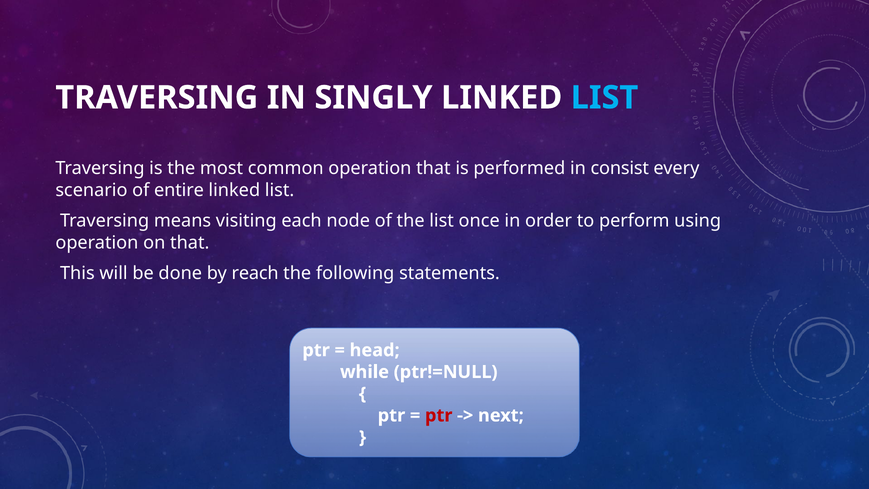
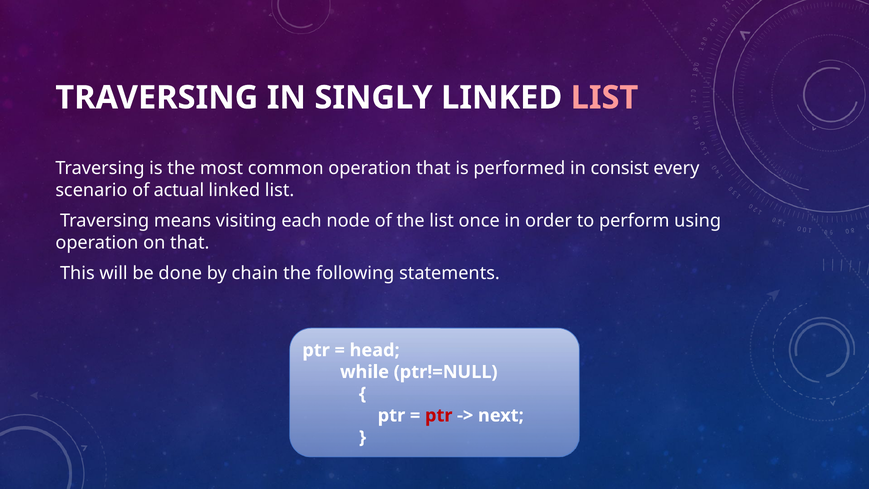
LIST colour: light blue -> pink (604, 98)
entire: entire -> actual (179, 190)
reach: reach -> chain (255, 273)
